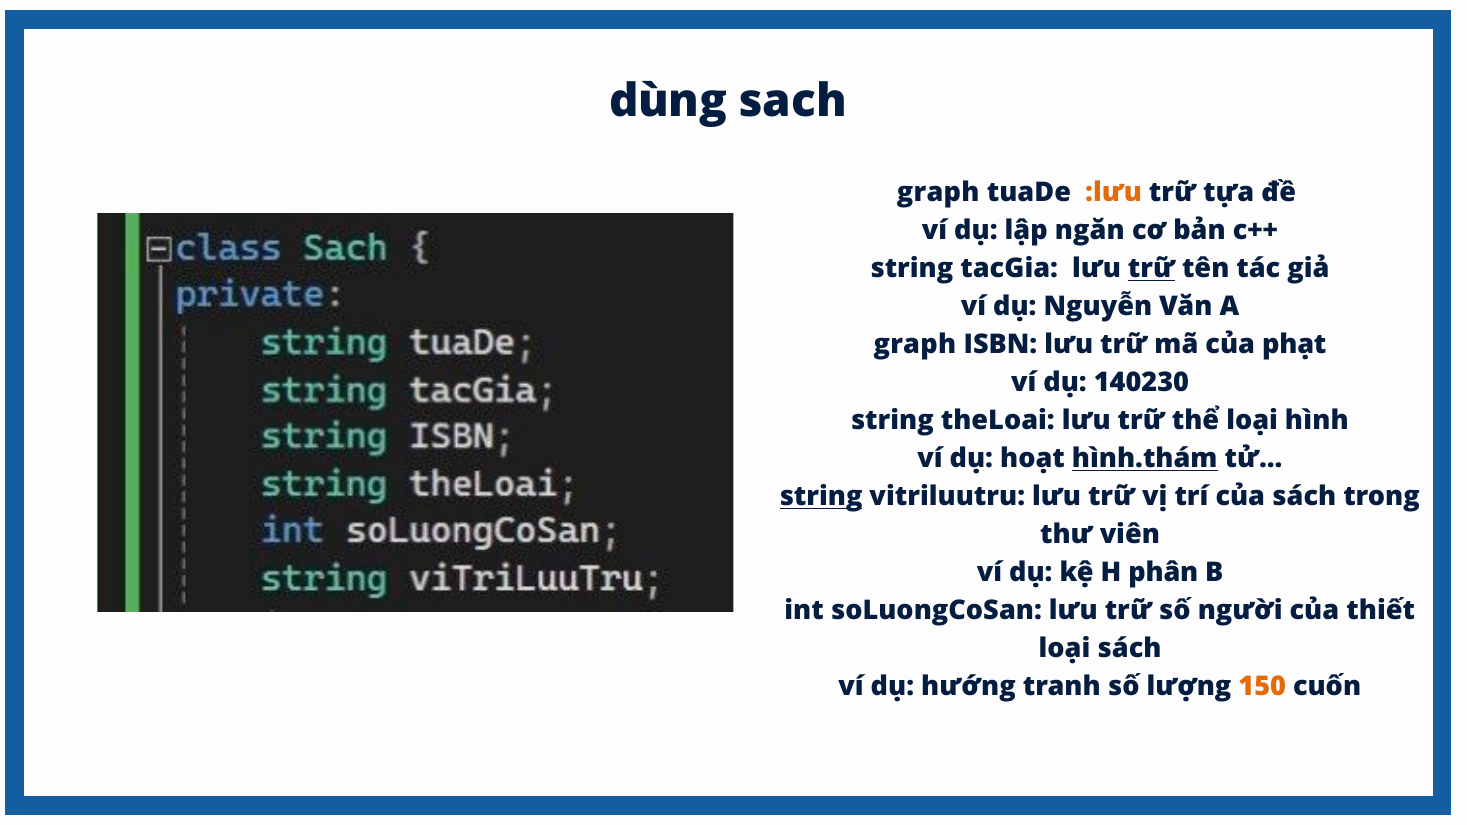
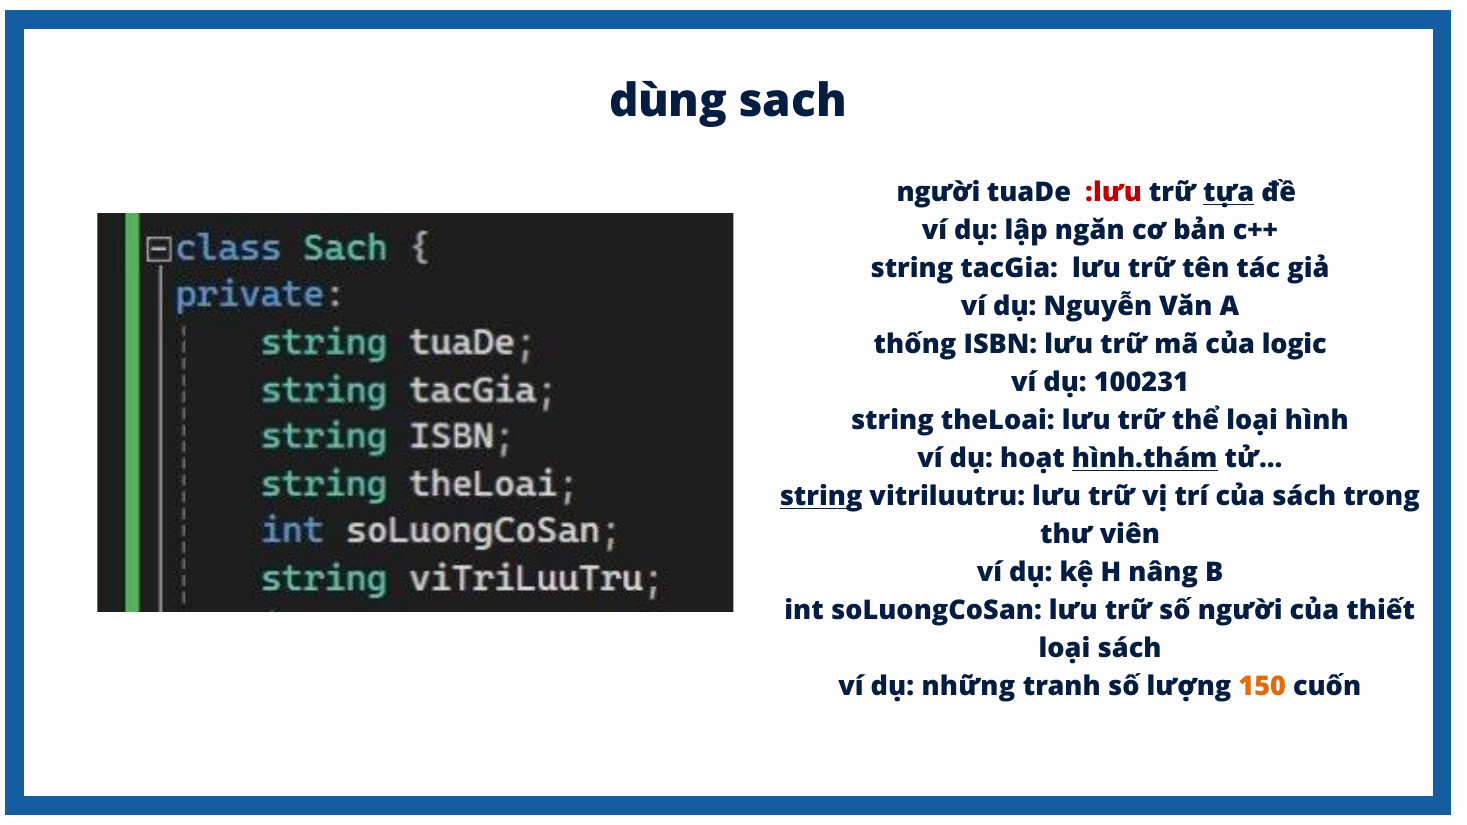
graph: graph -> người (938, 193)
:lưu colour: orange -> red (1114, 193)
tựa underline: none -> present (1229, 193)
trữ underline: present -> none (1152, 269)
graph: graph -> thống (915, 345)
phạt: phạt -> logic (1294, 345)
140230: 140230 -> 100231 (1141, 383)
phân: phân -> nâng (1163, 573)
hướng: hướng -> những (968, 687)
